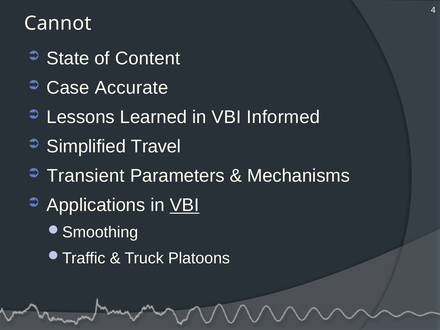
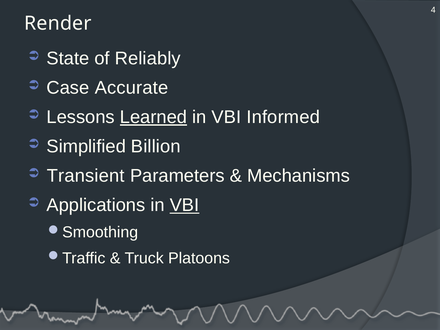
Cannot: Cannot -> Render (58, 23)
Content: Content -> Reliably (148, 58)
Learned underline: none -> present (154, 117)
Travel: Travel -> Billion (156, 146)
